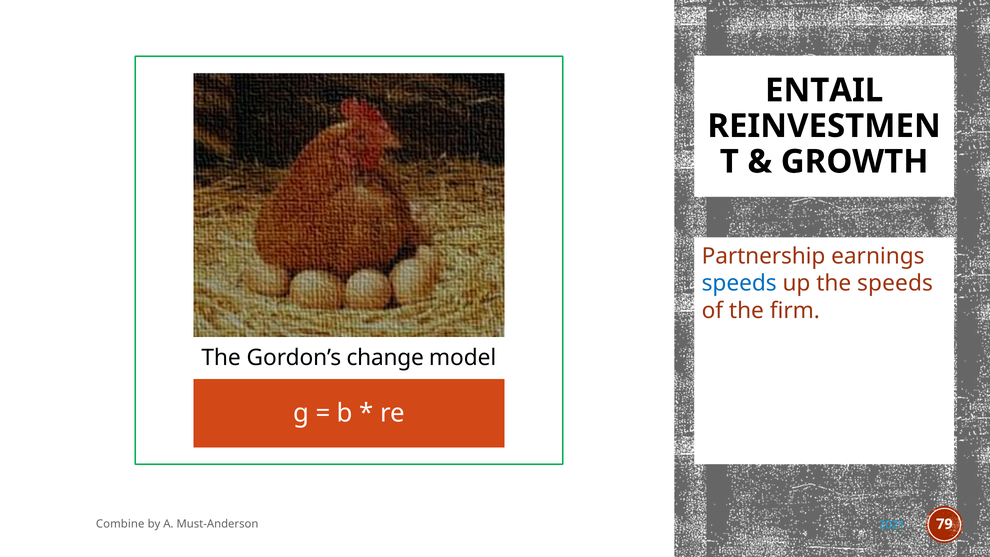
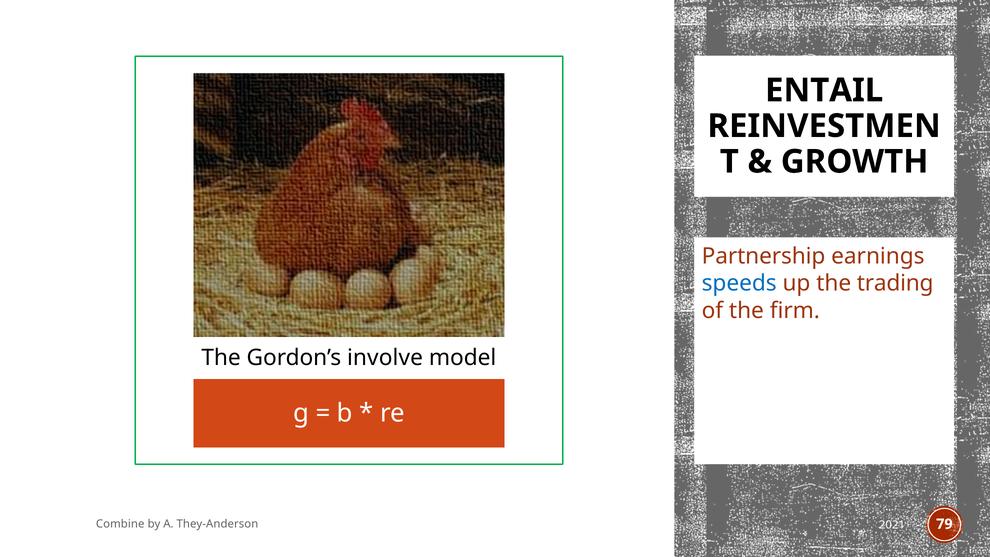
the speeds: speeds -> trading (895, 283)
change: change -> involve (385, 358)
Must-Anderson: Must-Anderson -> They-Anderson (217, 524)
2021 colour: light blue -> white (892, 525)
